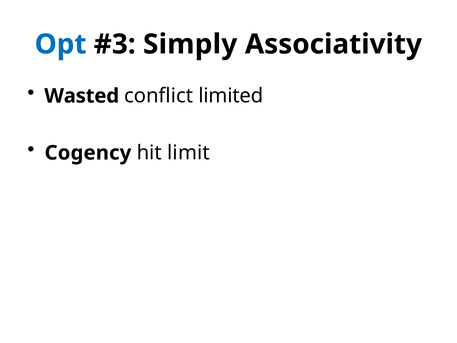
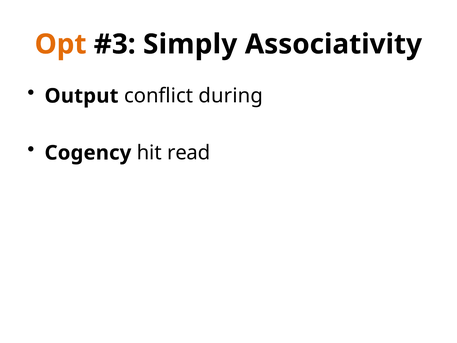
Opt colour: blue -> orange (61, 44)
Wasted: Wasted -> Output (82, 96)
limited: limited -> during (231, 96)
limit: limit -> read (189, 153)
